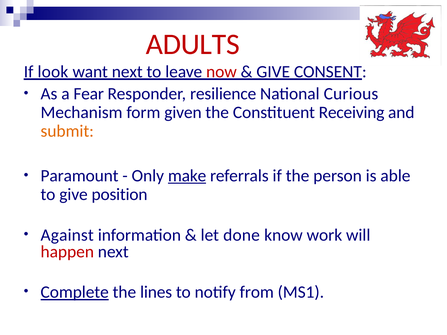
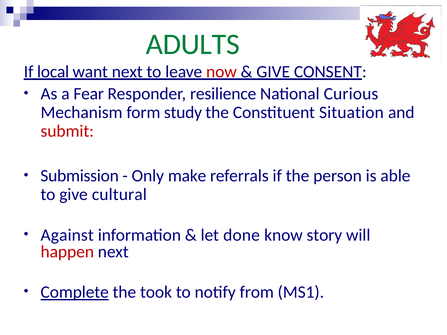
ADULTS colour: red -> green (193, 44)
look: look -> local (53, 72)
given: given -> study (183, 113)
Receiving: Receiving -> Situation (351, 113)
submit colour: orange -> red (67, 131)
Paramount: Paramount -> Submission (80, 176)
make underline: present -> none (187, 176)
position: position -> cultural (119, 195)
work: work -> story (324, 235)
lines: lines -> took (156, 292)
